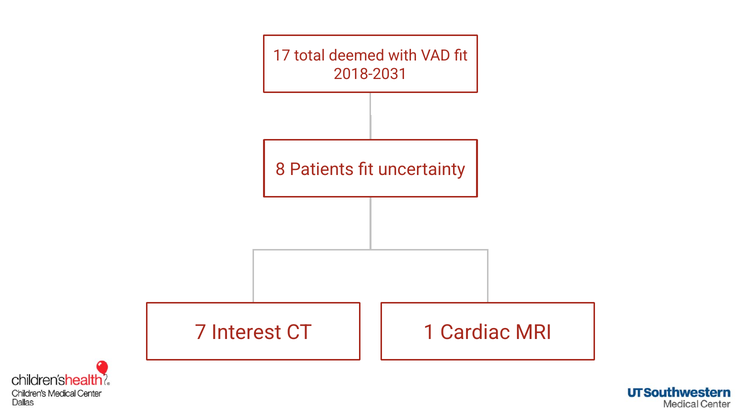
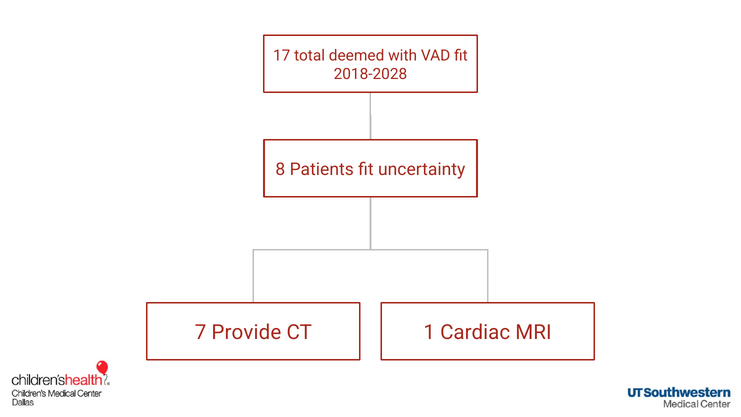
2018-2031: 2018-2031 -> 2018-2028 (370, 74)
Interest: Interest -> Provide (246, 333)
